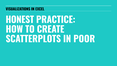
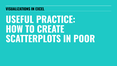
HONEST: HONEST -> USEFUL (20, 20)
